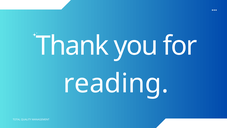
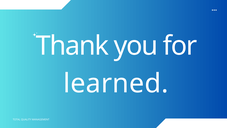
reading: reading -> learned (116, 83)
